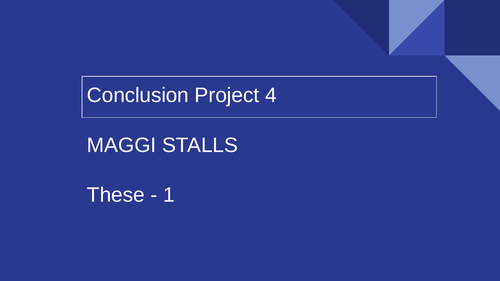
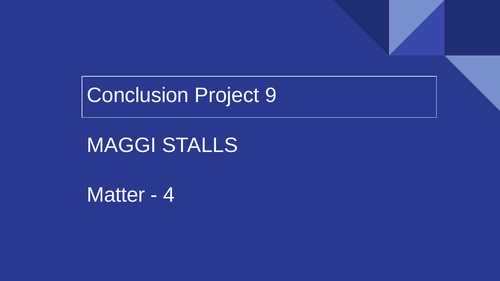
4: 4 -> 9 (271, 95)
These: These -> Matter (116, 195)
1: 1 -> 4 (169, 195)
